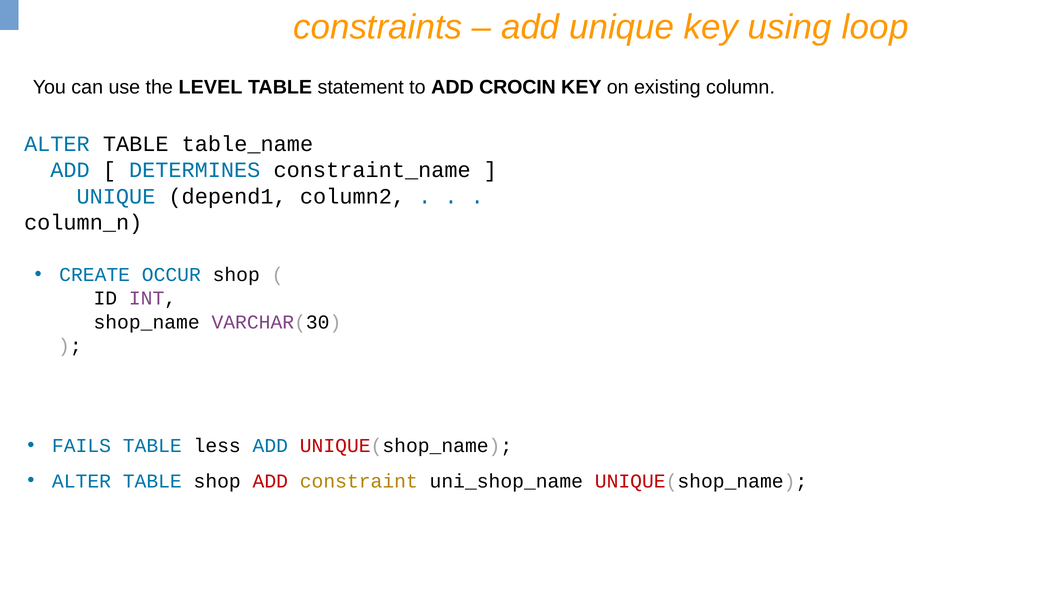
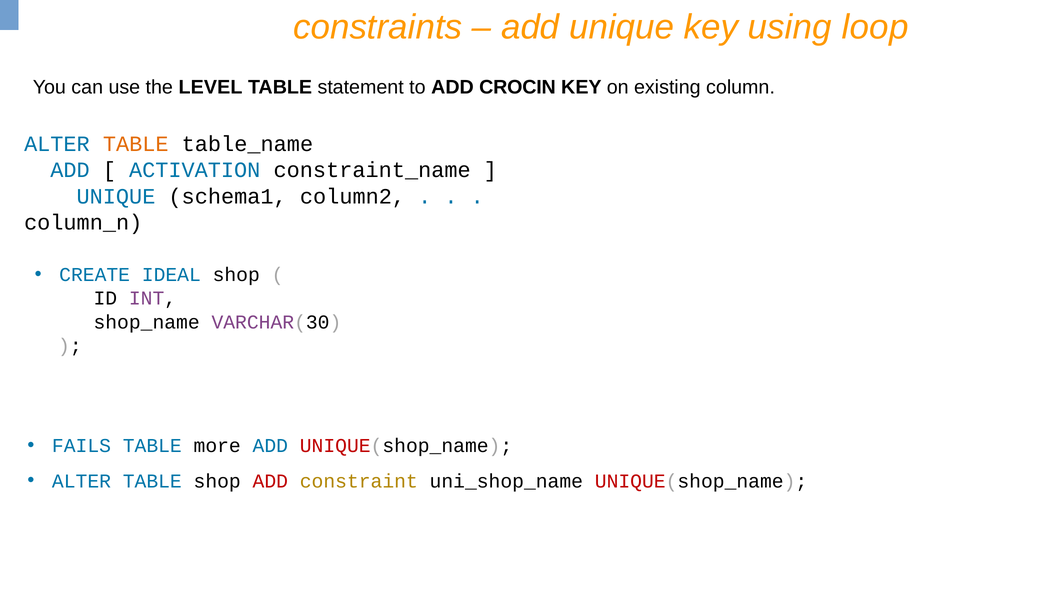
TABLE colour: black -> orange (136, 144)
DETERMINES: DETERMINES -> ACTIVATION (195, 170)
depend1: depend1 -> schema1 (228, 196)
OCCUR: OCCUR -> IDEAL (171, 275)
less: less -> more (217, 446)
